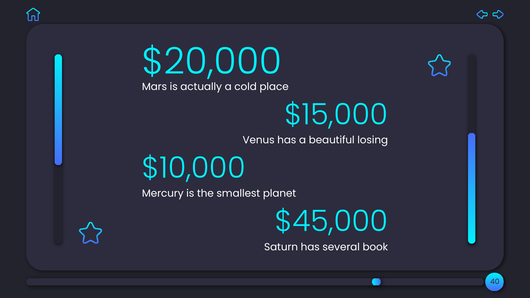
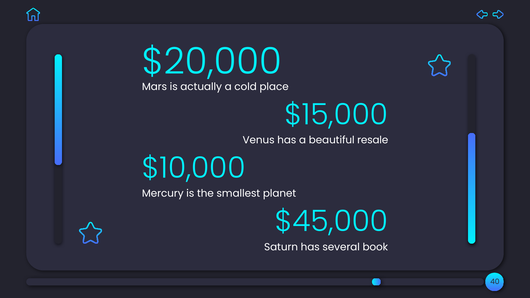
losing: losing -> resale (373, 140)
